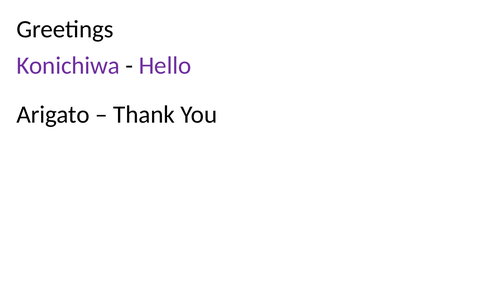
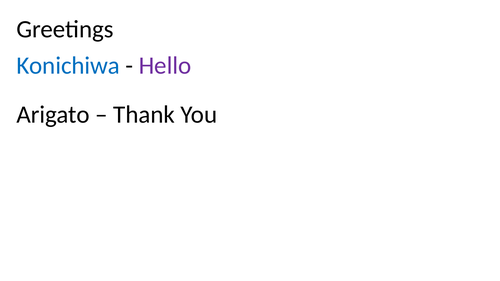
Konichiwa colour: purple -> blue (68, 66)
